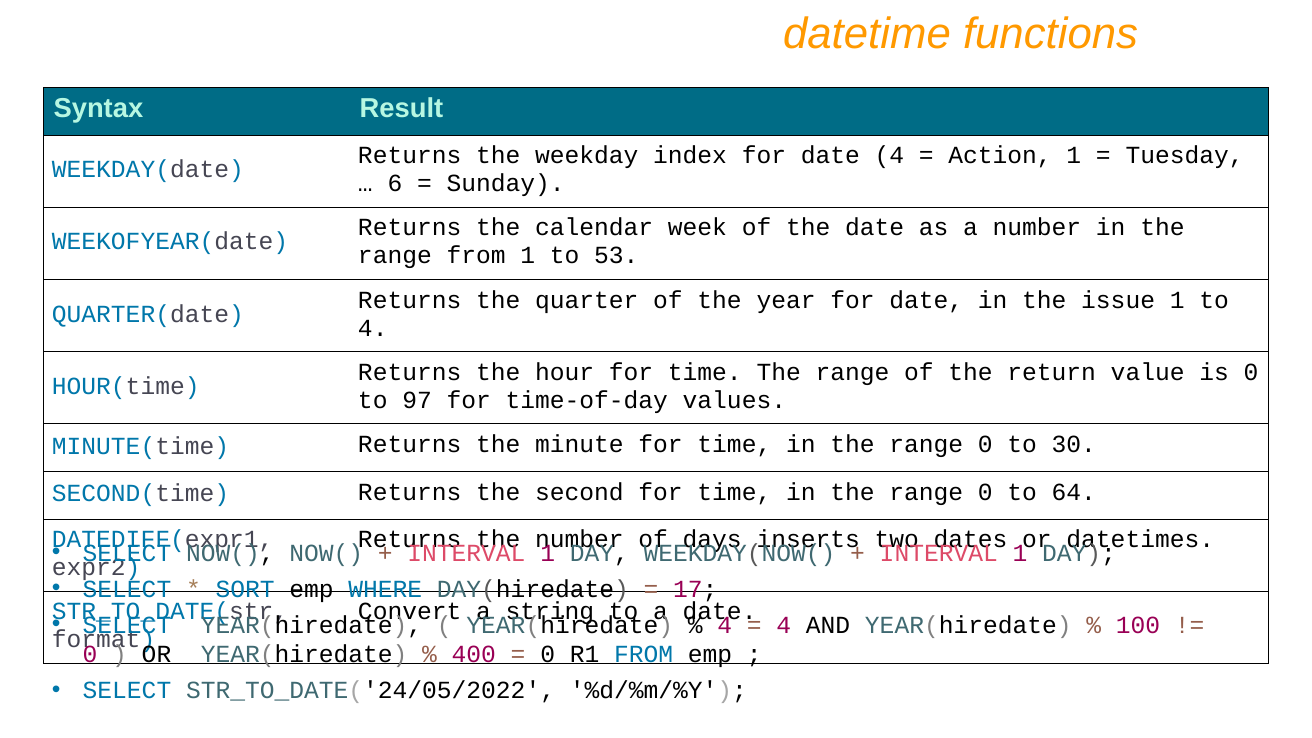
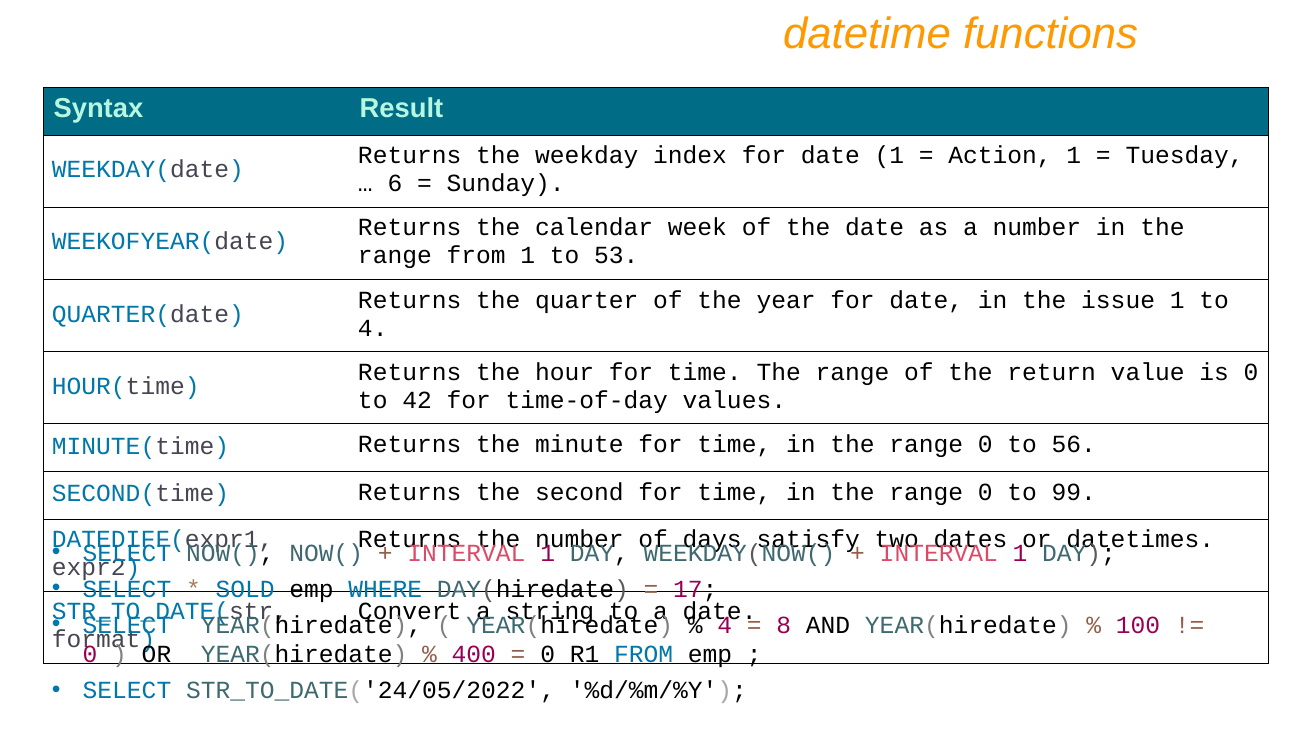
date 4: 4 -> 1 (889, 156)
97: 97 -> 42 (417, 400)
30: 30 -> 56 (1074, 444)
64: 64 -> 99 (1074, 492)
inserts: inserts -> satisfy (808, 540)
SORT: SORT -> SOLD (245, 589)
4: 4 -> 8 (784, 625)
